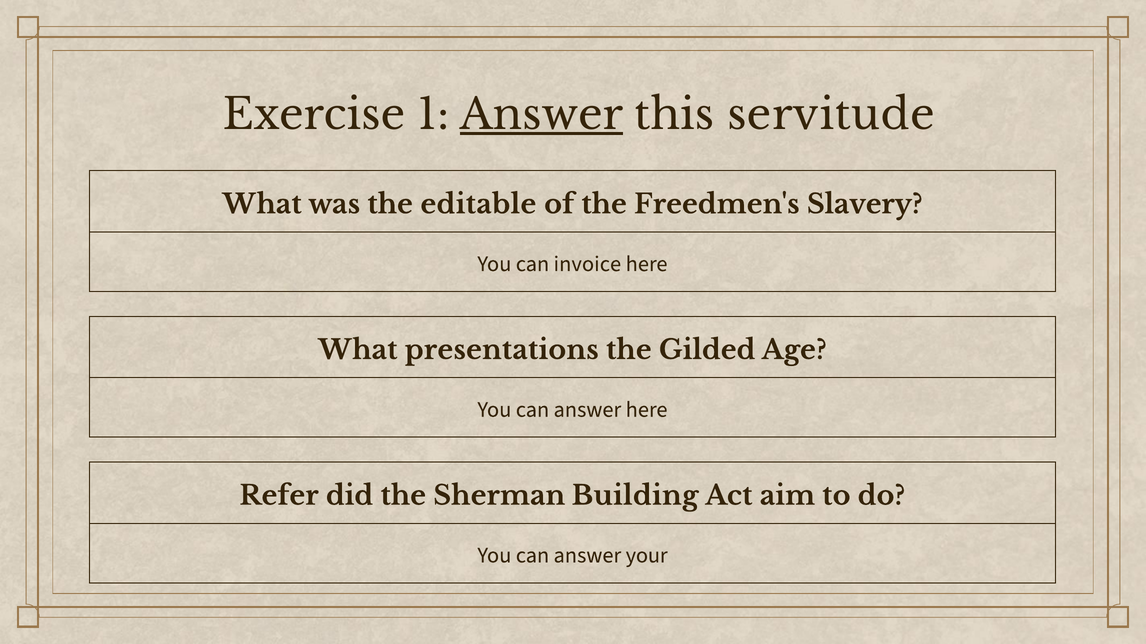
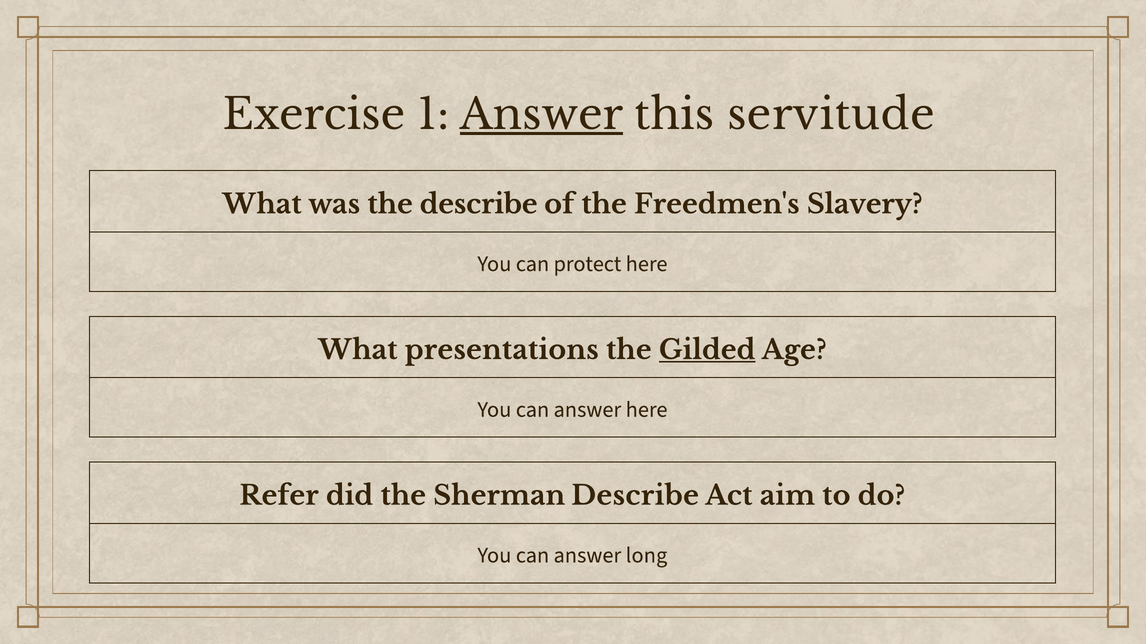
the editable: editable -> describe (479, 205)
invoice: invoice -> protect (587, 264)
Gilded underline: none -> present (707, 350)
Sherman Building: Building -> Describe (635, 496)
your: your -> long (646, 556)
